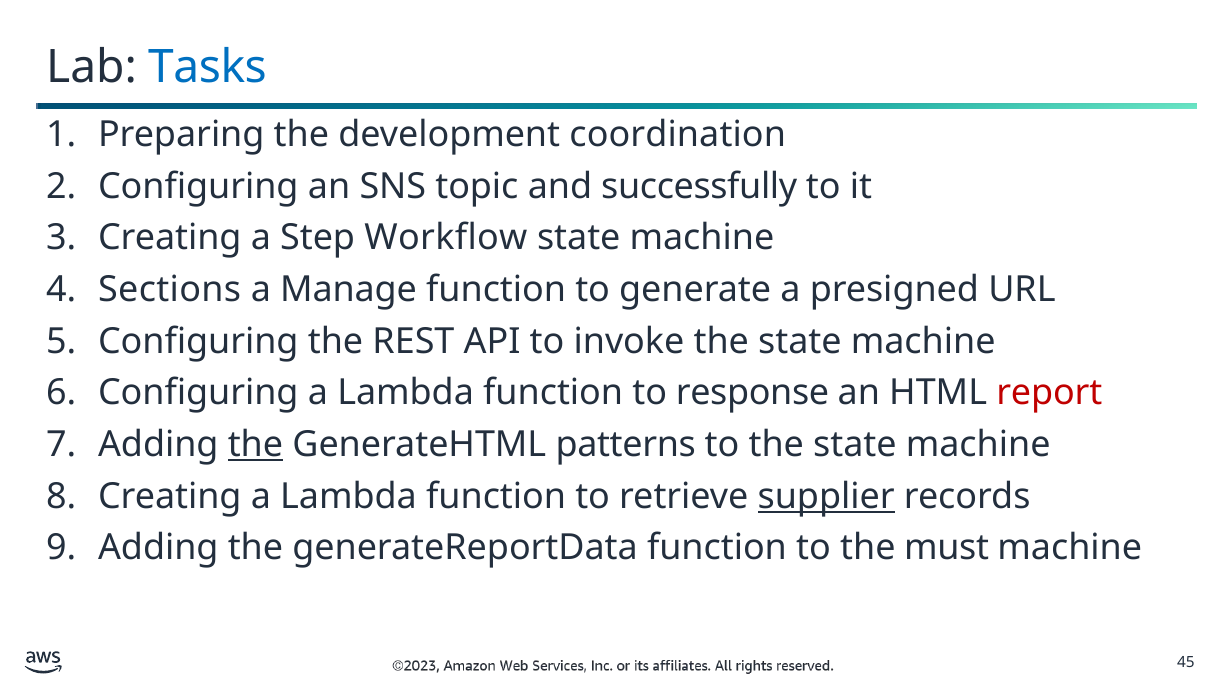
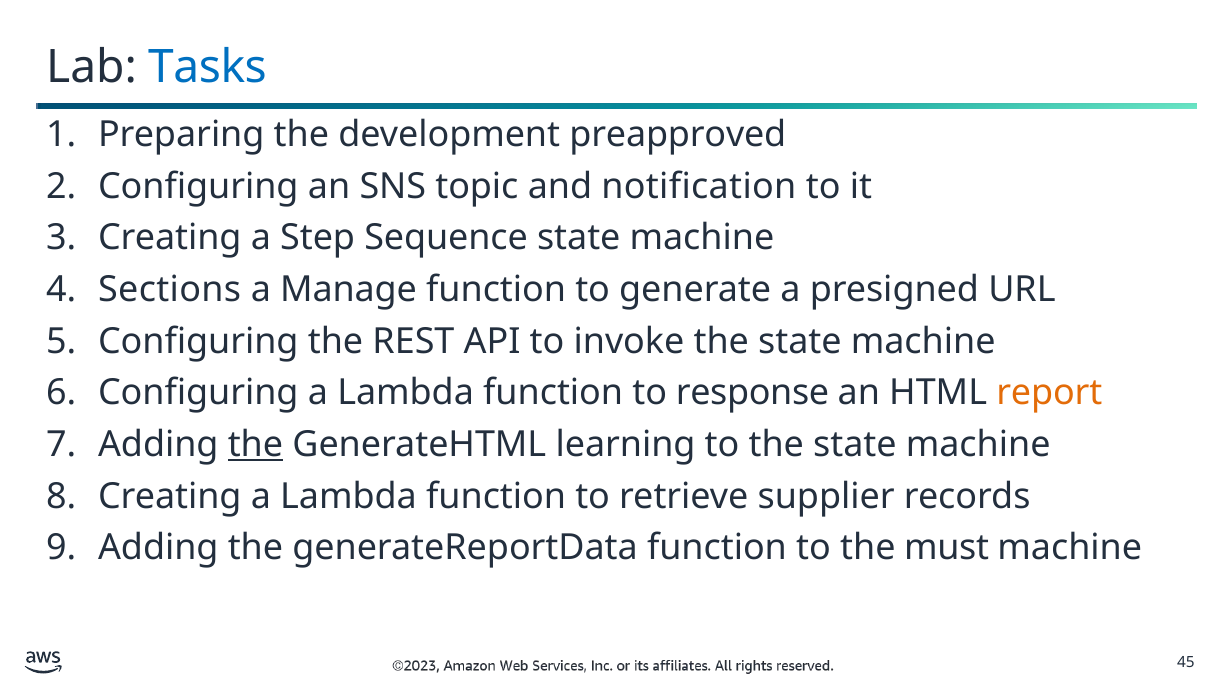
coordination: coordination -> preapproved (678, 135)
successfully: successfully -> notification (699, 186)
Workflow: Workflow -> Sequence (446, 238)
report colour: red -> orange (1049, 393)
patterns: patterns -> learning (626, 444)
supplier underline: present -> none (826, 496)
